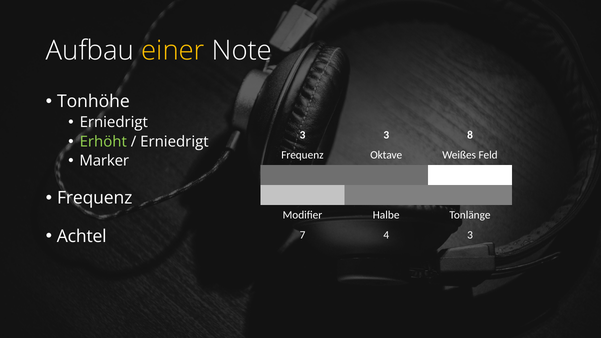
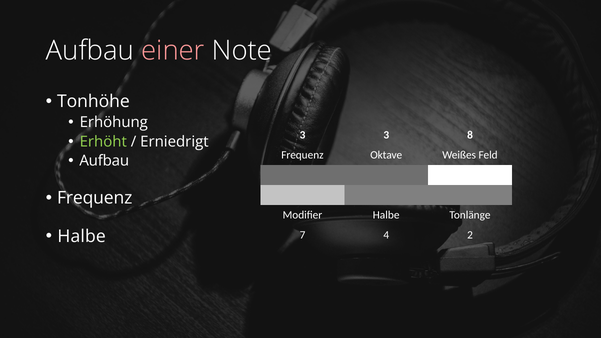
einer colour: yellow -> pink (173, 50)
Erniedrigt: Erniedrigt -> Erhöhung (114, 122)
Marker: Marker -> Aufbau (104, 161)
Achtel: Achtel -> Halbe (82, 236)
4 3: 3 -> 2 (470, 235)
